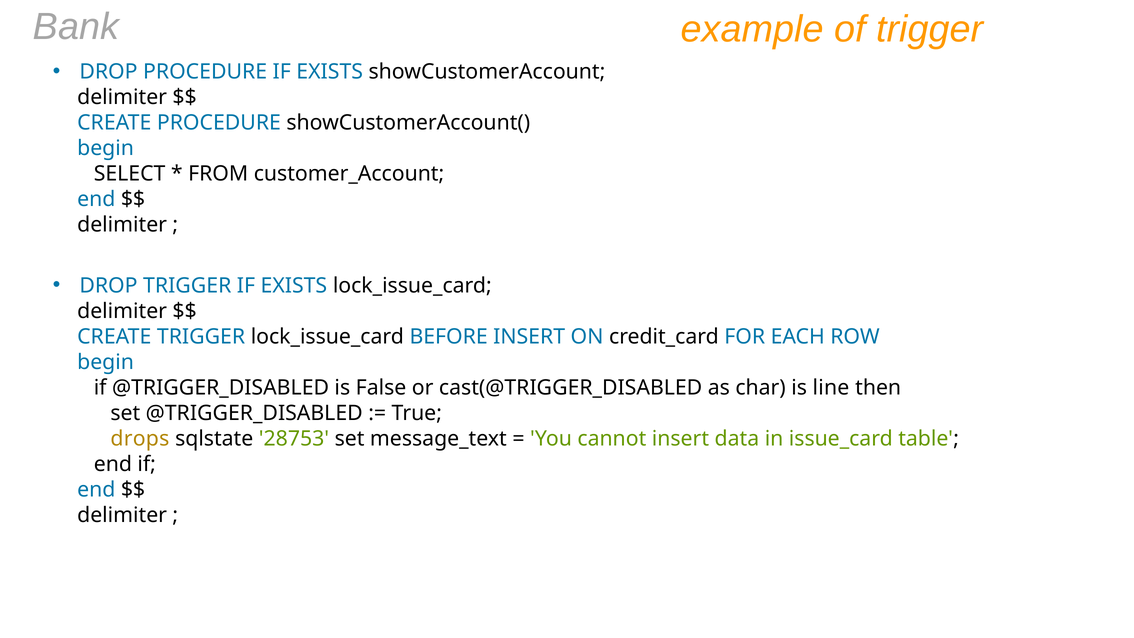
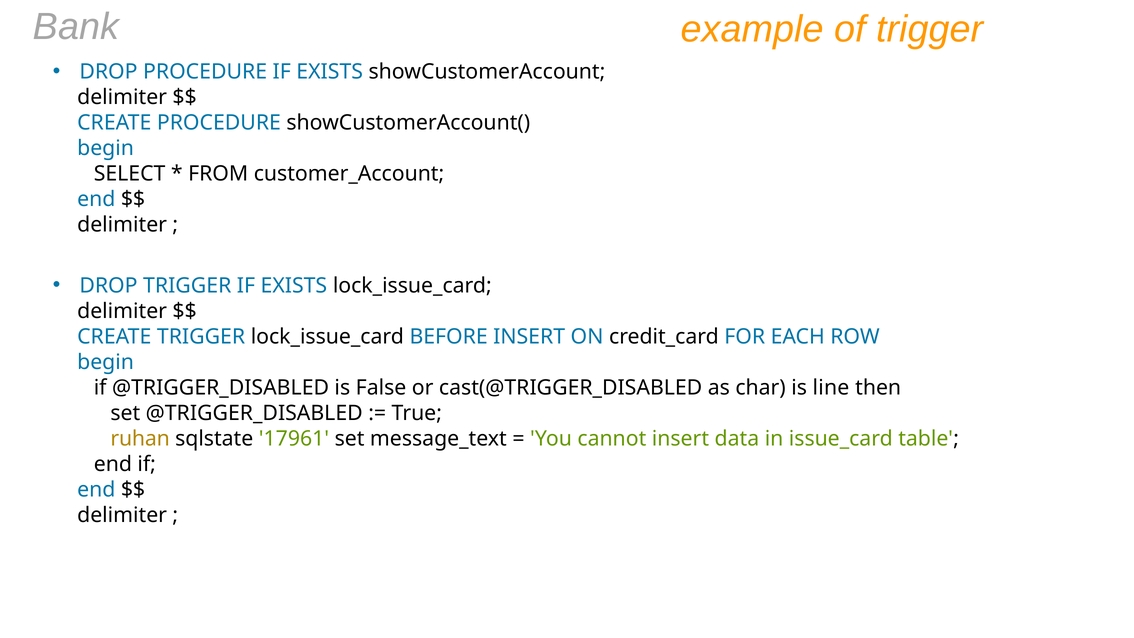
drops: drops -> ruhan (140, 439)
28753: 28753 -> 17961 (294, 439)
